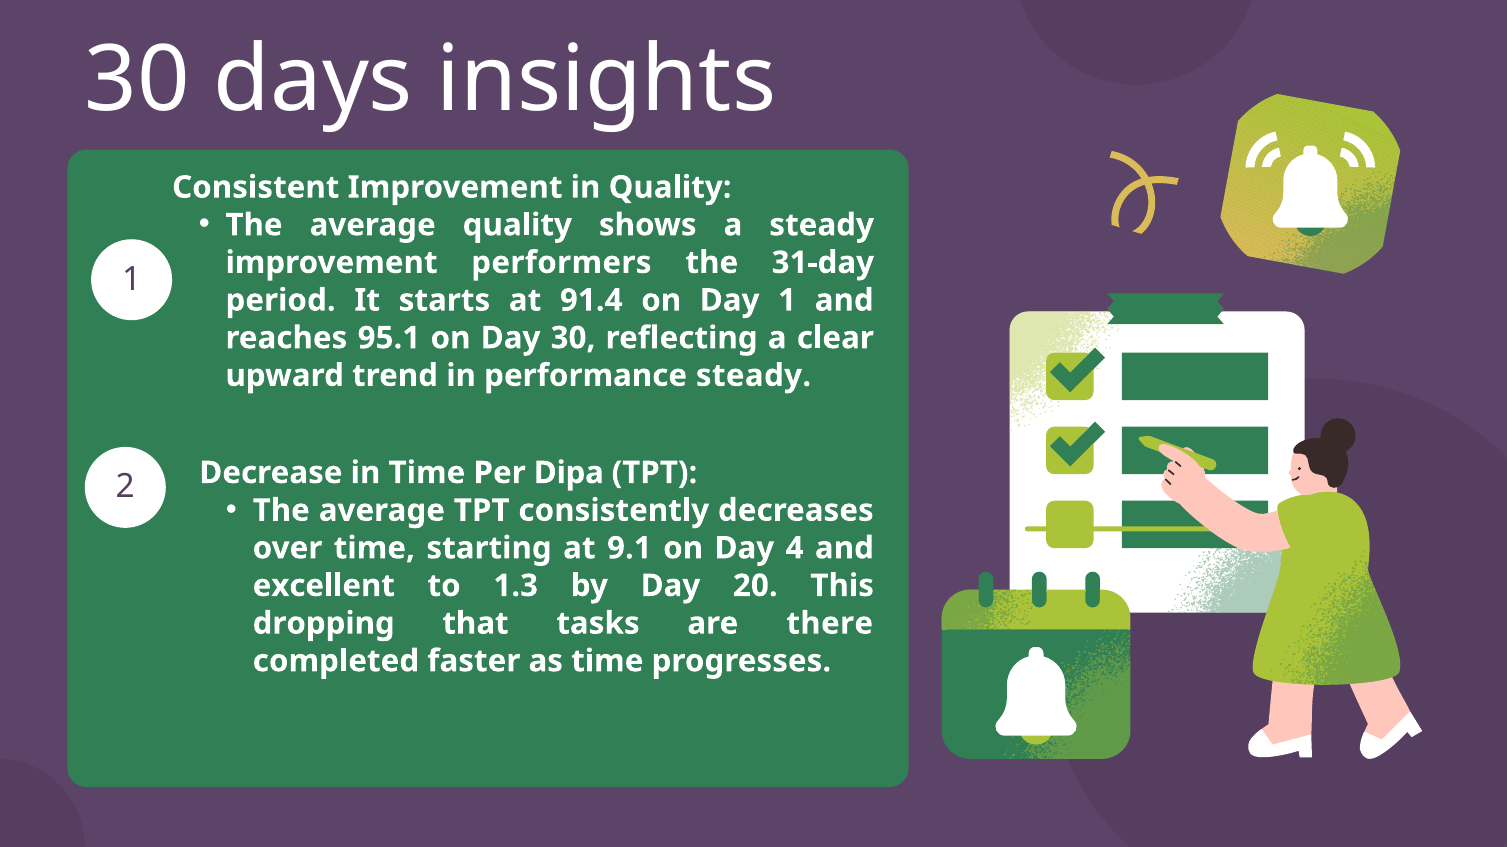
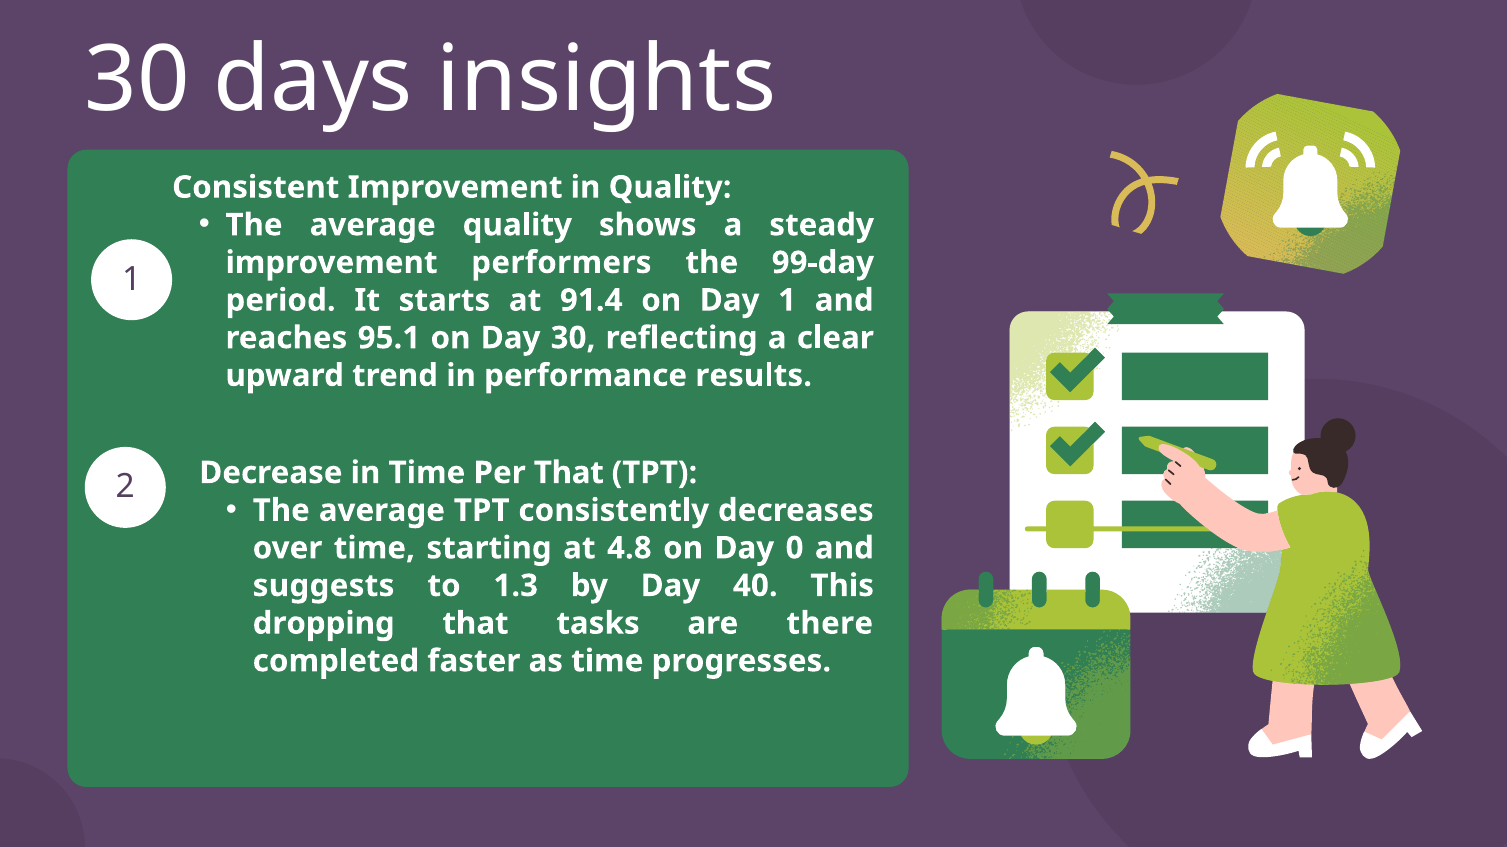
31-day: 31-day -> 99-day (823, 263)
performance steady: steady -> results (754, 376)
Per Dipa: Dipa -> That (569, 473)
9.1: 9.1 -> 4.8 (629, 549)
4: 4 -> 0 (795, 549)
excellent: excellent -> suggests (324, 586)
20: 20 -> 40 (755, 586)
